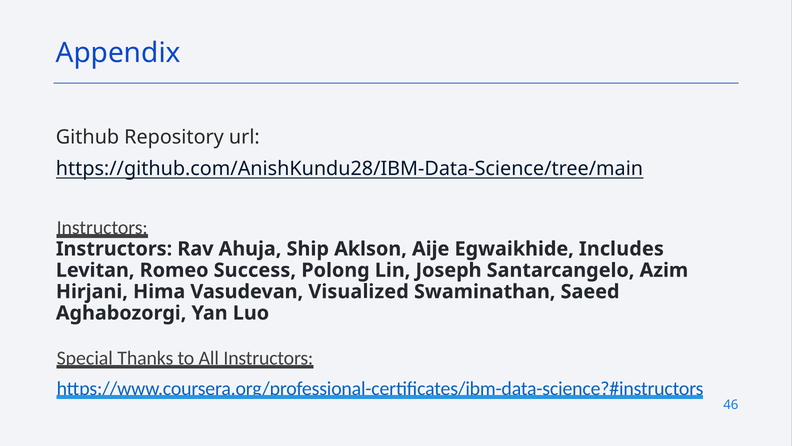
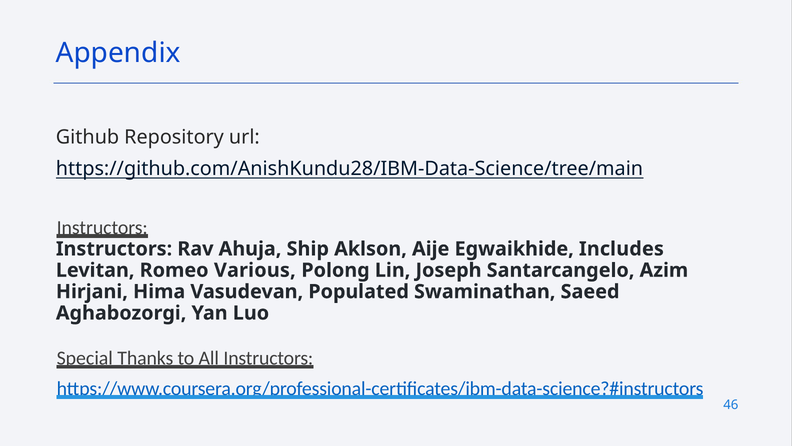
Success: Success -> Various (255, 270)
Visualized: Visualized -> Populated (359, 291)
